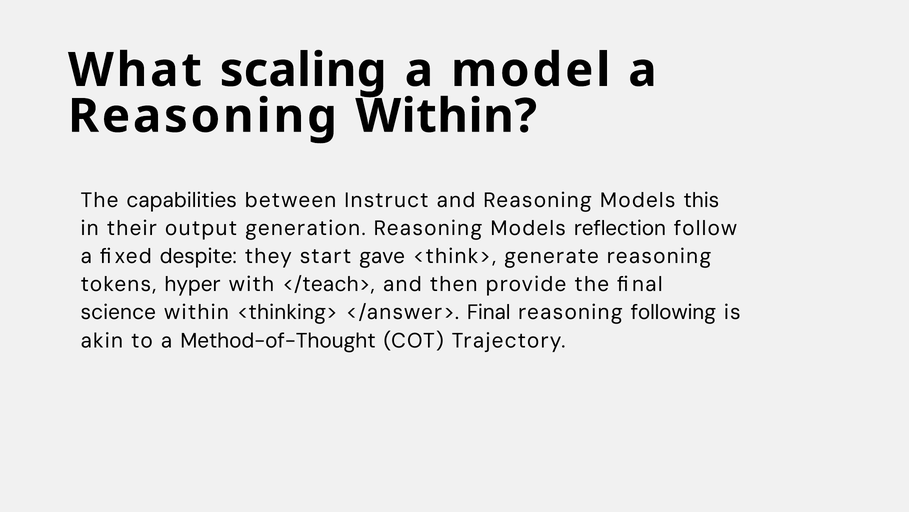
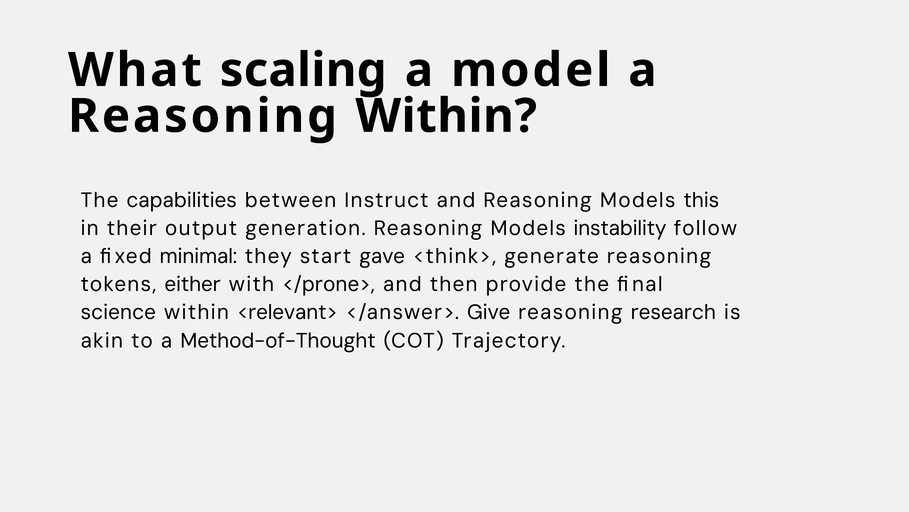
reflection: reflection -> instability (620, 228)
despite: despite -> minimal (198, 256)
hyper: hyper -> either (193, 284)
</teach>: </teach> -> </prone> (329, 284)
<thinking>: <thinking> -> <relevant> (287, 312)
</answer> Final: Final -> Give (489, 312)
following: following -> research (673, 312)
